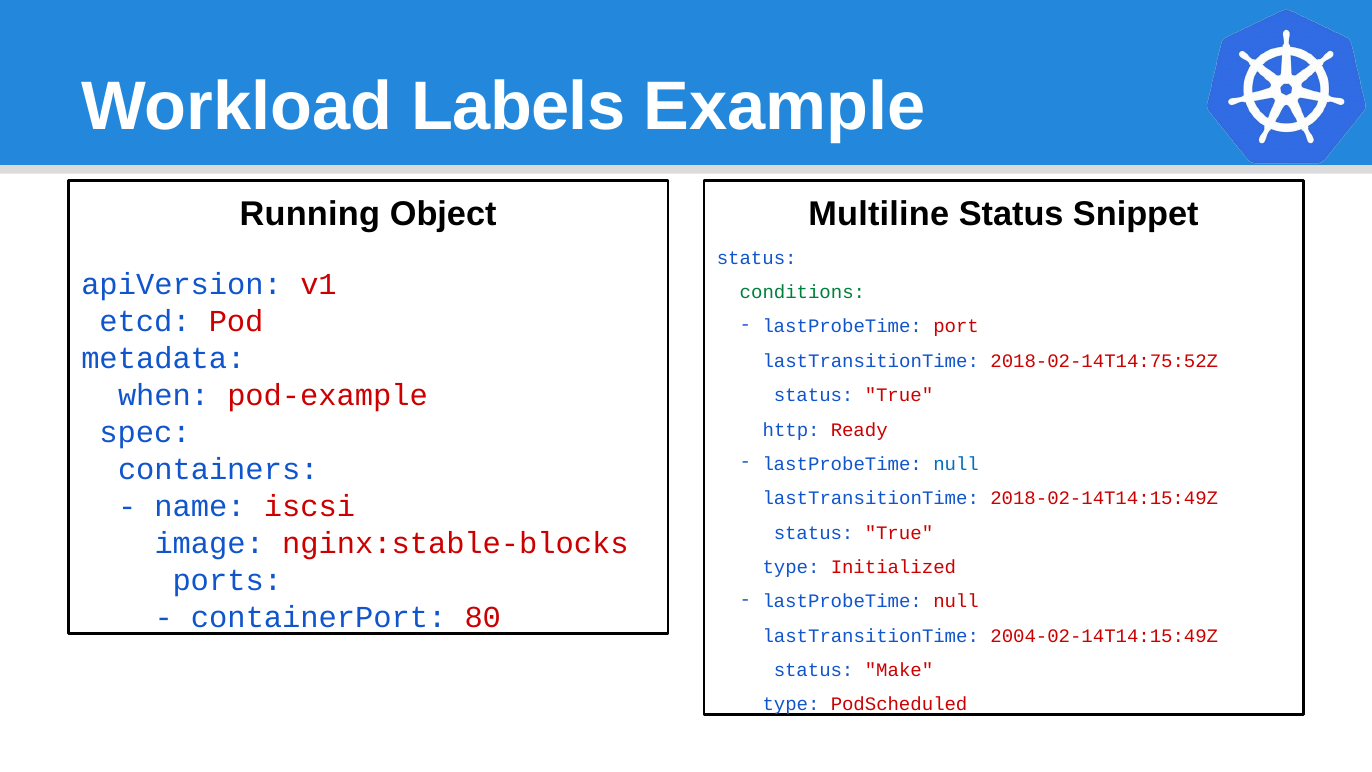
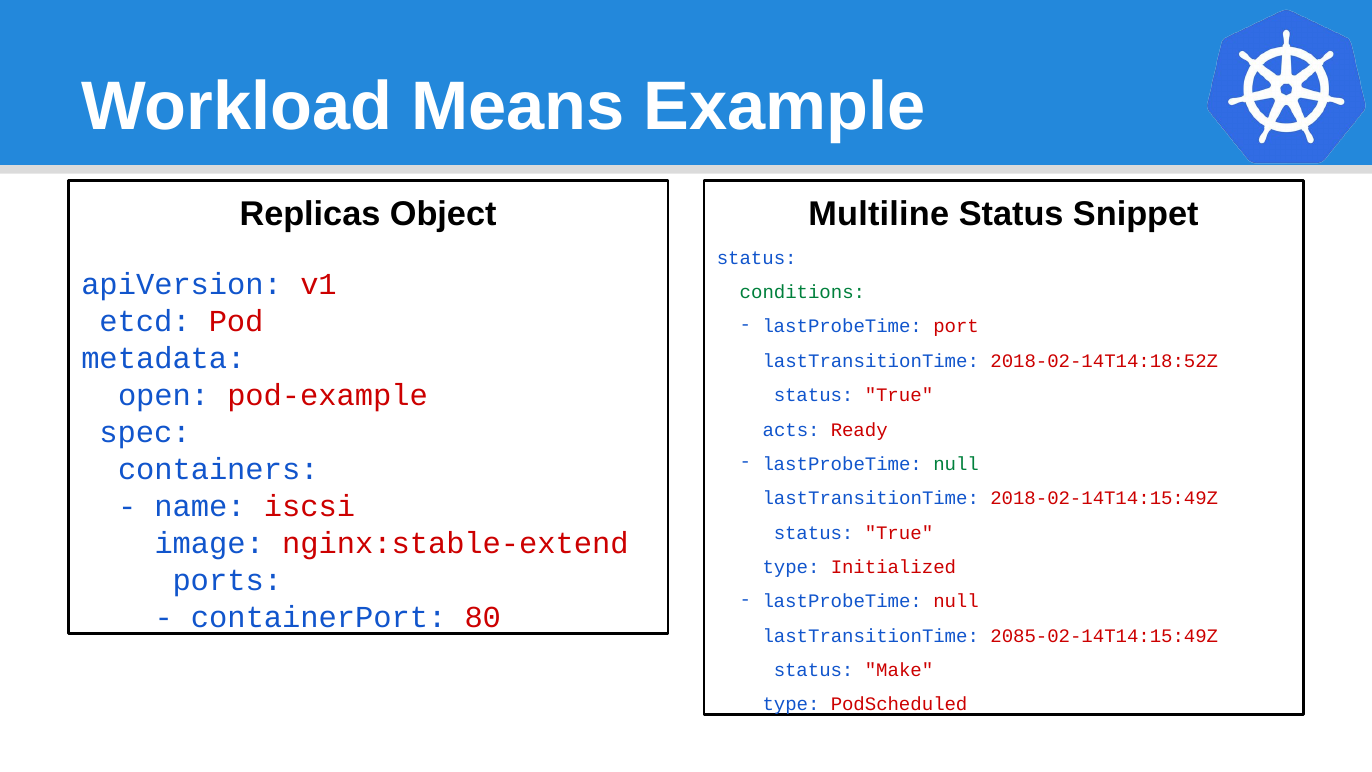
Labels: Labels -> Means (518, 107)
Running: Running -> Replicas (310, 215)
2018-02-14T14:75:52Z: 2018-02-14T14:75:52Z -> 2018-02-14T14:18:52Z (1104, 361)
when: when -> open (164, 395)
http: http -> acts (791, 430)
null colour: blue -> green (956, 464)
nginx:stable-blocks: nginx:stable-blocks -> nginx:stable-extend (455, 544)
2004-02-14T14:15:49Z: 2004-02-14T14:15:49Z -> 2085-02-14T14:15:49Z (1104, 636)
